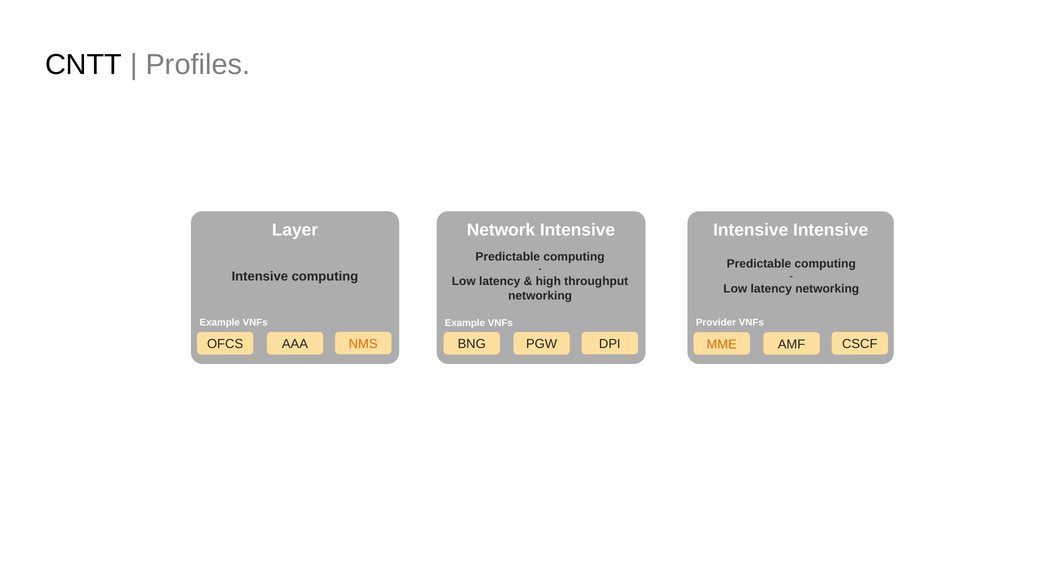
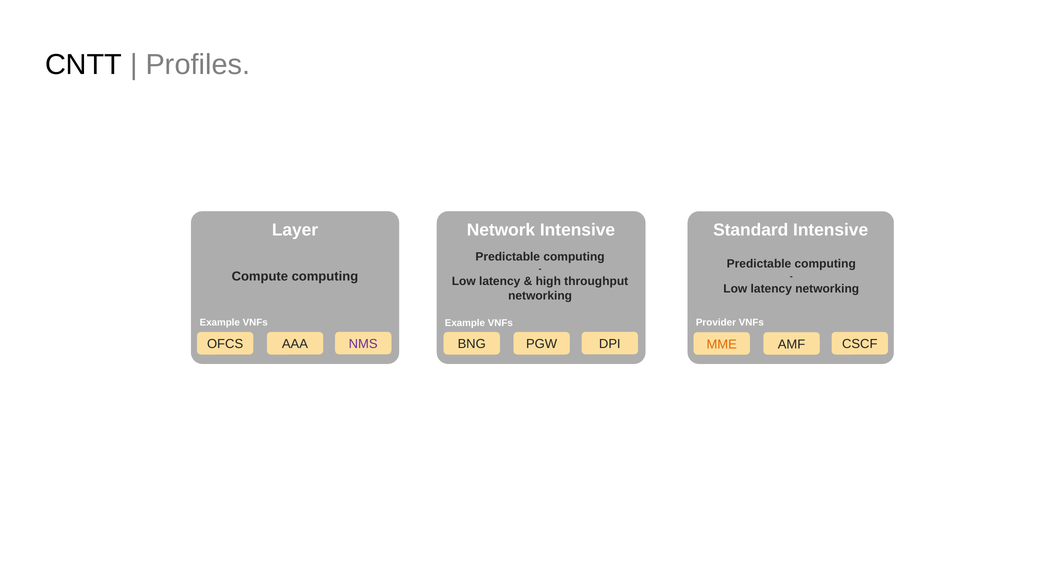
Intensive: Intensive -> Standard (751, 230)
Intensive: Intensive -> Compute (260, 277)
NMS colour: orange -> purple (363, 344)
